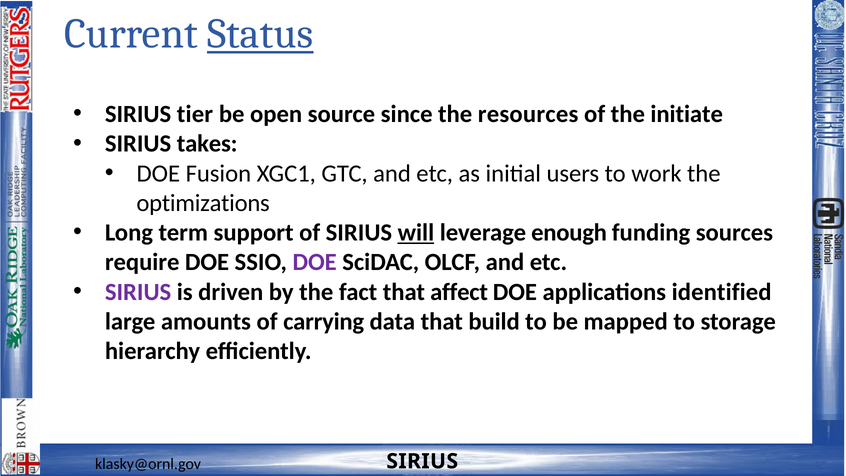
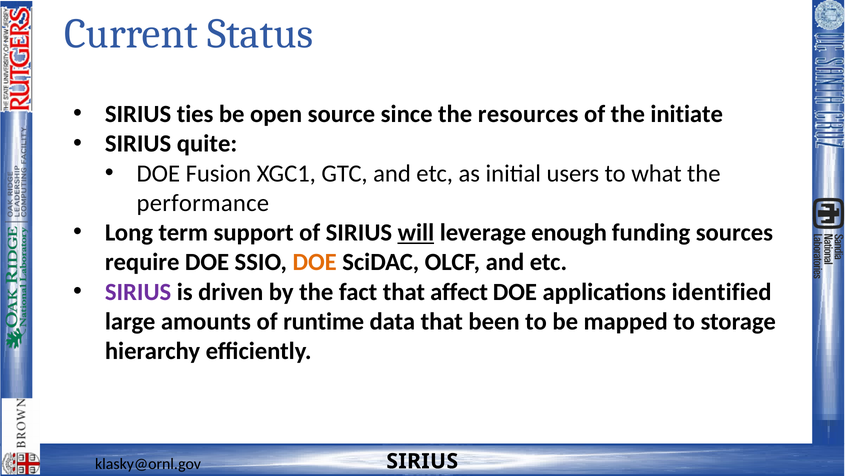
Status underline: present -> none (260, 34)
tier: tier -> ties (195, 114)
takes: takes -> quite (207, 144)
work: work -> what (656, 173)
optimizations: optimizations -> performance (203, 203)
DOE colour: purple -> orange (315, 262)
carrying: carrying -> runtime (324, 321)
build: build -> been (494, 321)
